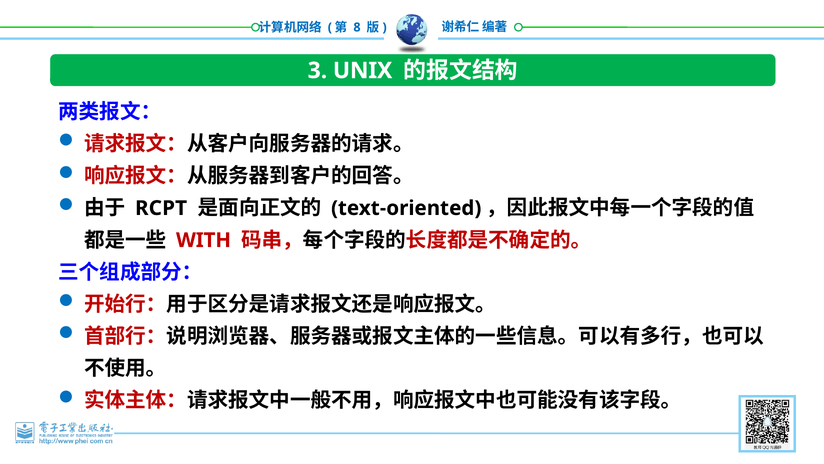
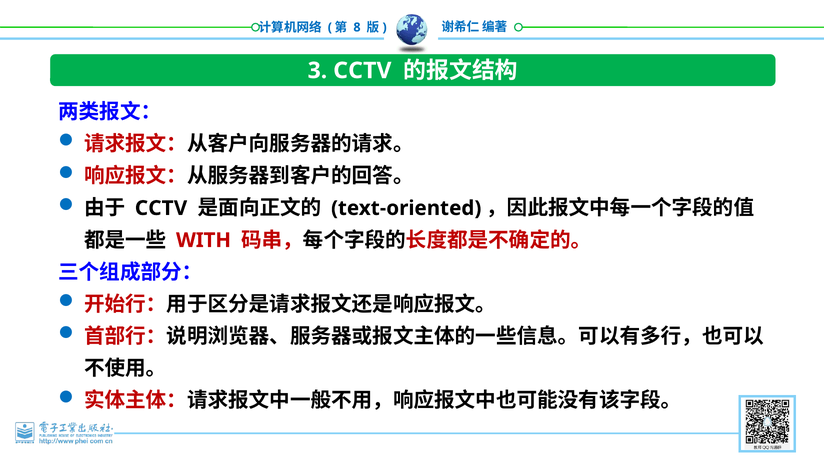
3 UNIX: UNIX -> CCTV (362, 70)
RCPT: RCPT -> CCTV (161, 208)
